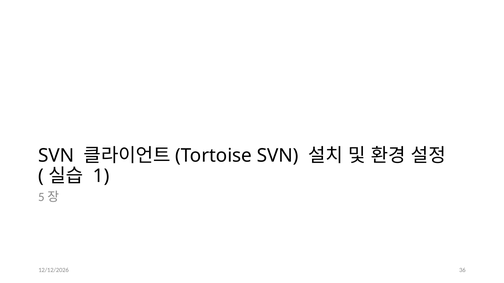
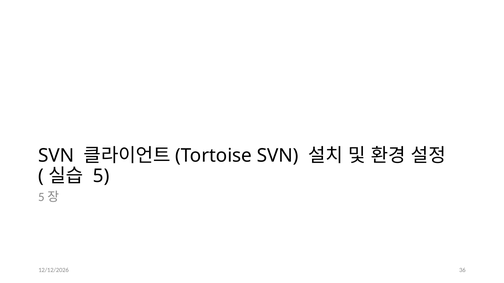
1: 1 -> 5 (101, 176)
